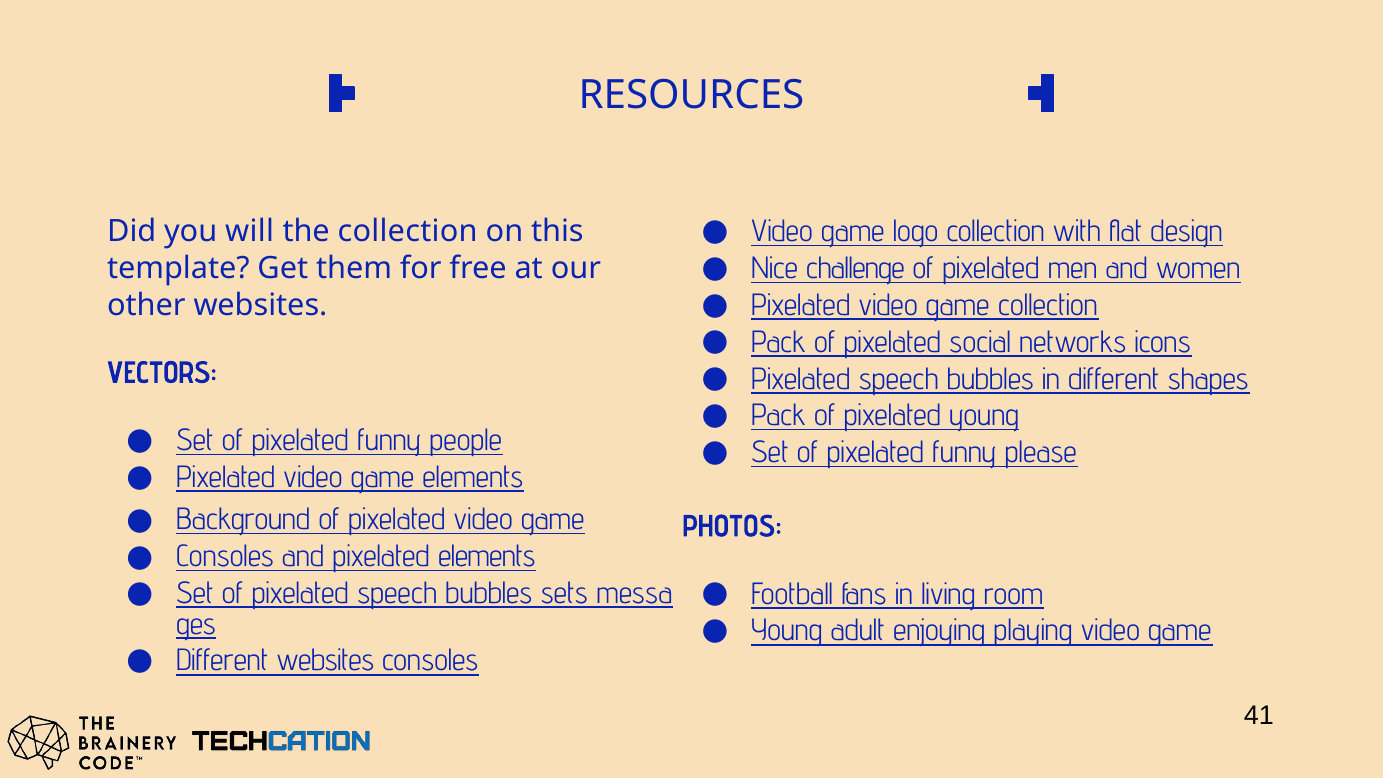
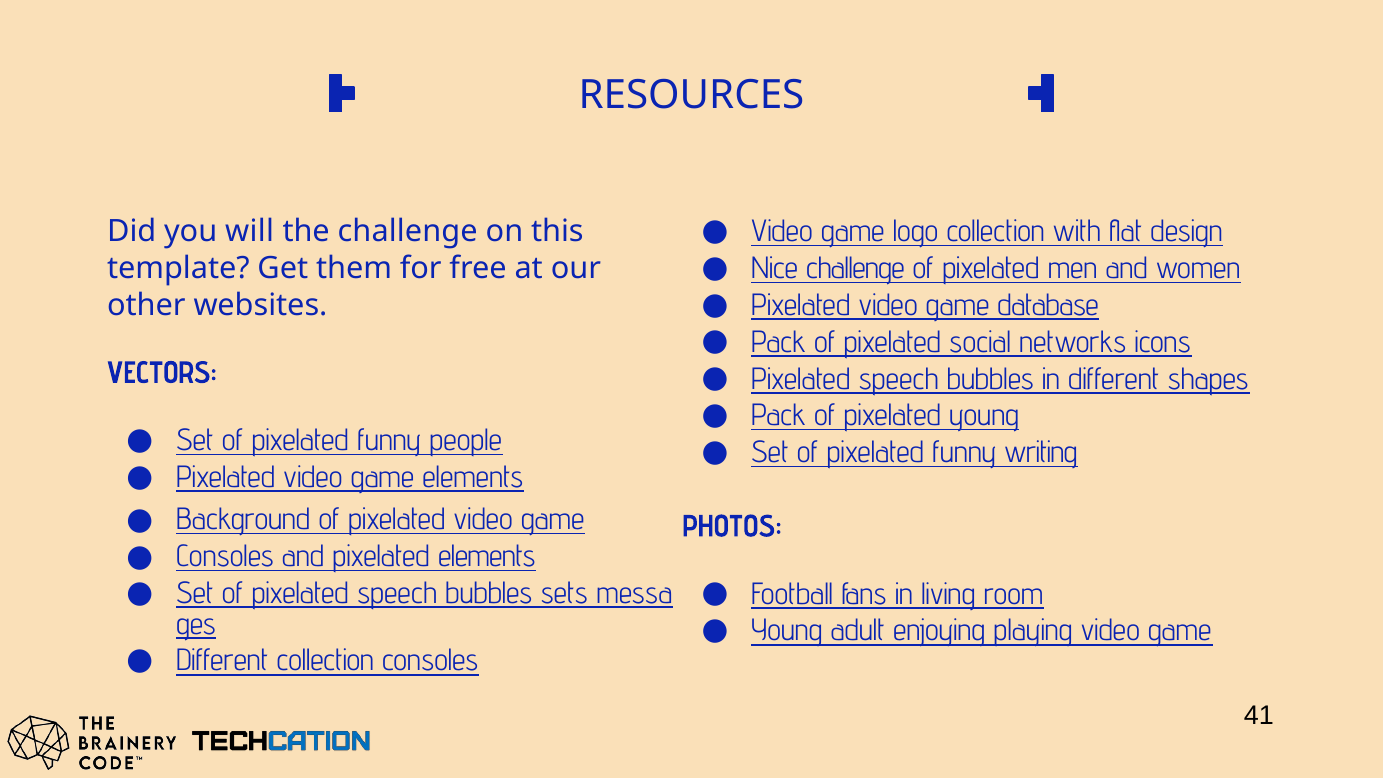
the collection: collection -> challenge (408, 231)
game collection: collection -> database (1048, 305)
please: please -> writing (1041, 453)
Different websites: websites -> collection (325, 661)
